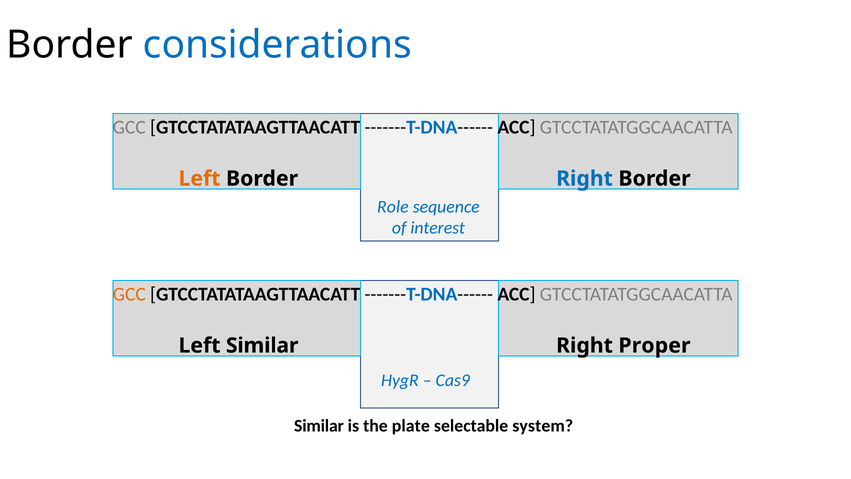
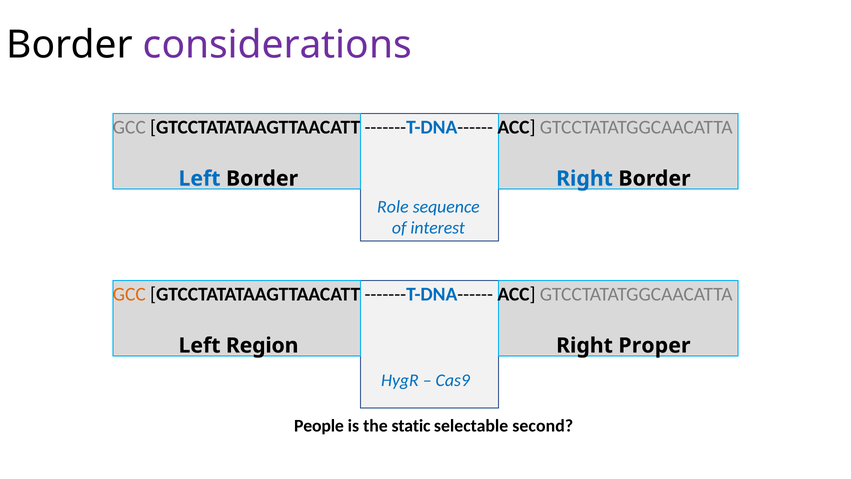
considerations colour: blue -> purple (277, 45)
Left colour: orange -> blue (199, 178)
Left Similar: Similar -> Region (262, 345)
Similar: Similar -> People (319, 426)
plate: plate -> static (411, 426)
system: system -> second (543, 426)
